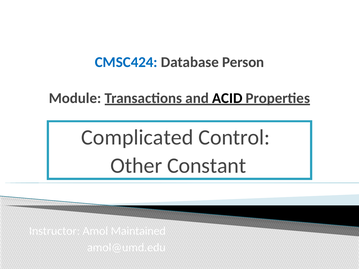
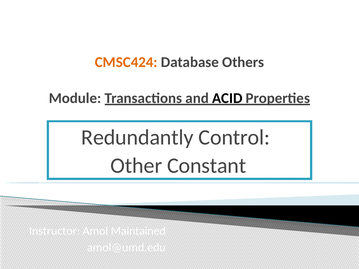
CMSC424 colour: blue -> orange (126, 62)
Person: Person -> Others (243, 62)
Complicated: Complicated -> Redundantly (137, 138)
